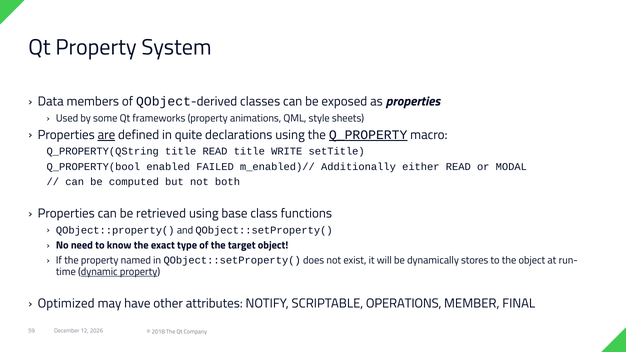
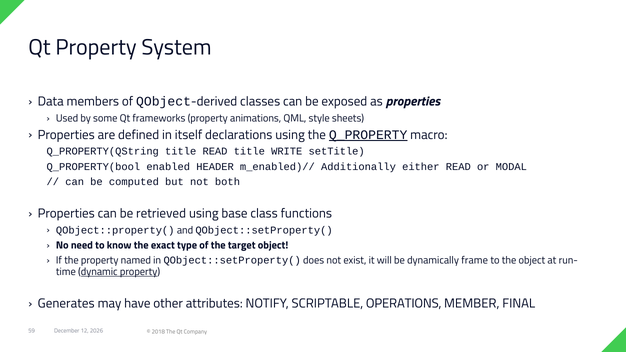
are underline: present -> none (106, 135)
quite: quite -> itself (189, 135)
FAILED: FAILED -> HEADER (215, 167)
stores: stores -> frame (475, 261)
Optimized: Optimized -> Generates (66, 304)
